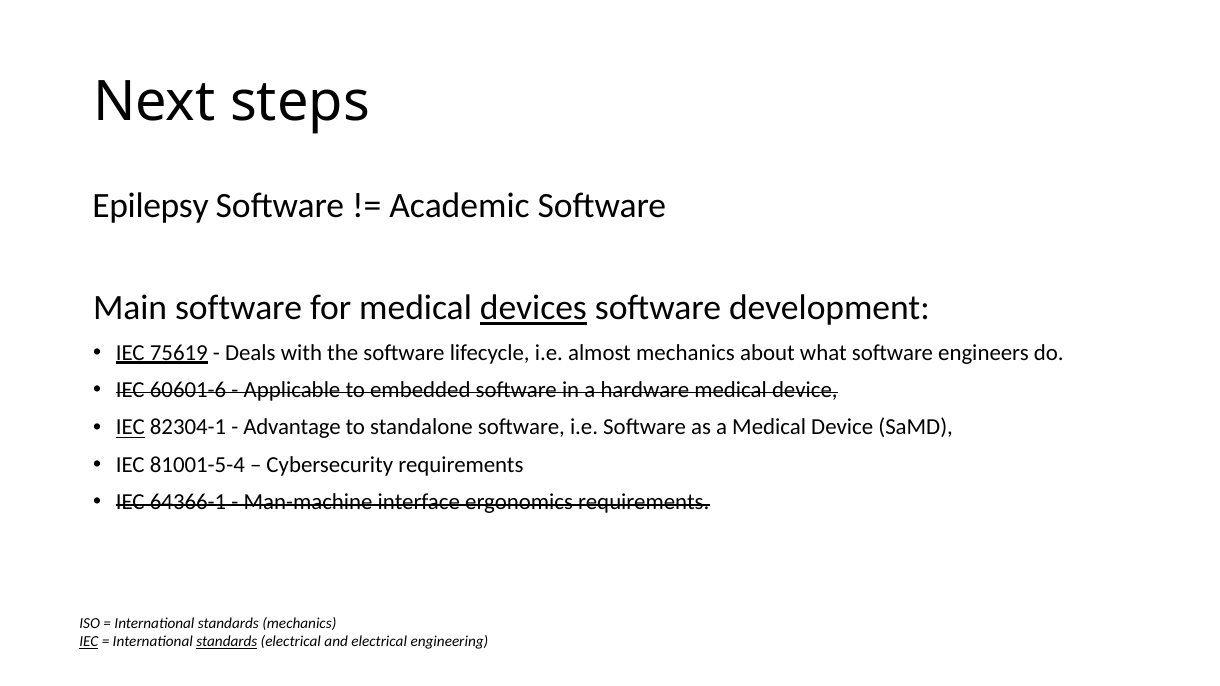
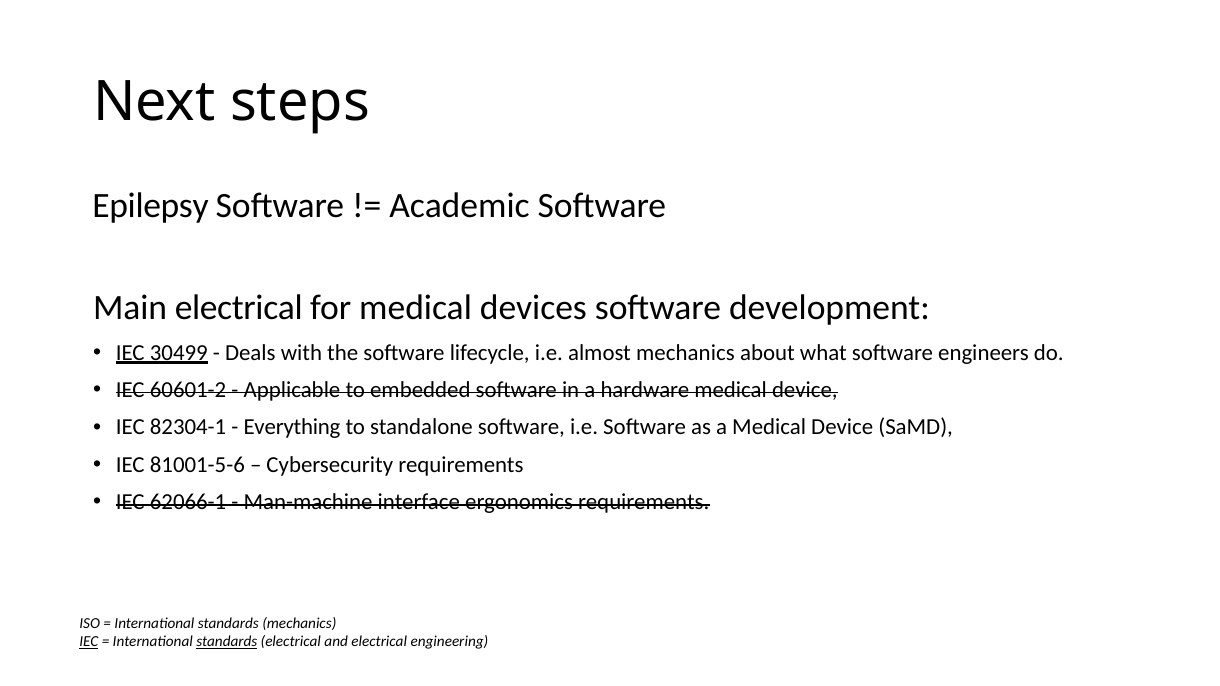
Main software: software -> electrical (239, 308)
devices underline: present -> none (533, 308)
75619: 75619 -> 30499 (179, 353)
60601-6: 60601-6 -> 60601-2 (188, 390)
IEC underline: present -> none (130, 428)
Advantage: Advantage -> Everything (292, 428)
81001-5-4: 81001-5-4 -> 81001-5-6 (197, 465)
64366-1: 64366-1 -> 62066-1 (188, 502)
